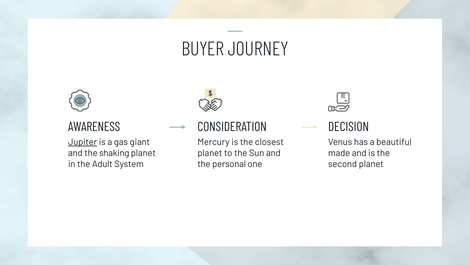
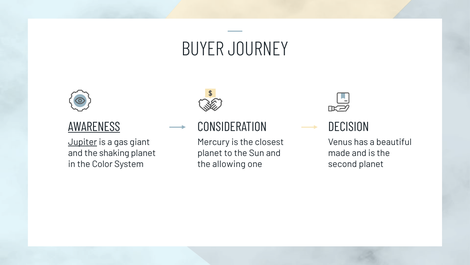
AWARENESS underline: none -> present (94, 126)
Adult: Adult -> Color (102, 164)
personal: personal -> allowing (229, 164)
